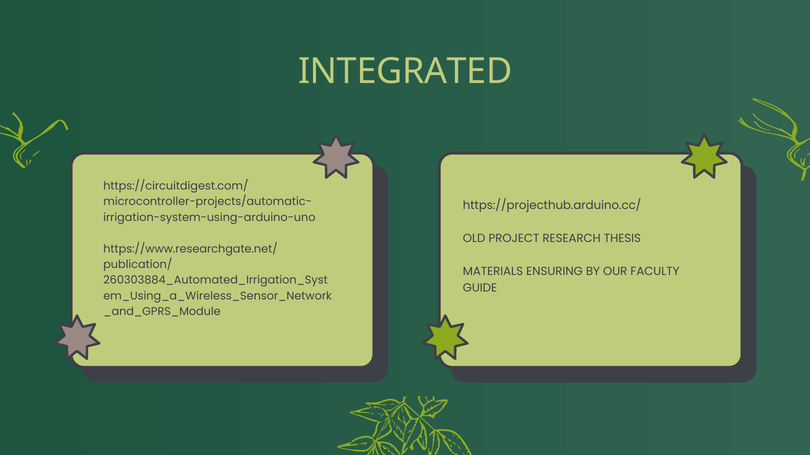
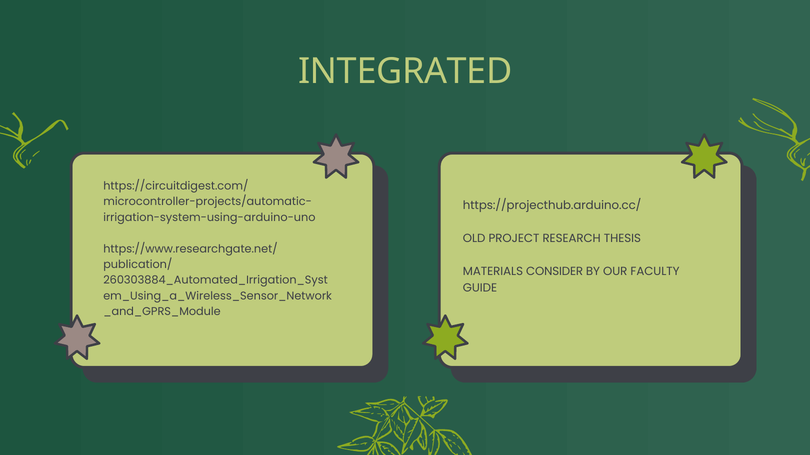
ENSURING: ENSURING -> CONSIDER (555, 272)
